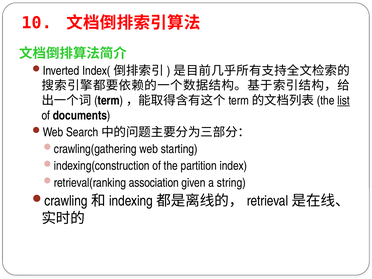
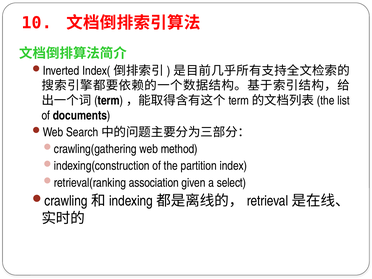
list underline: present -> none (344, 101)
starting: starting -> method (179, 149)
string: string -> select (231, 183)
